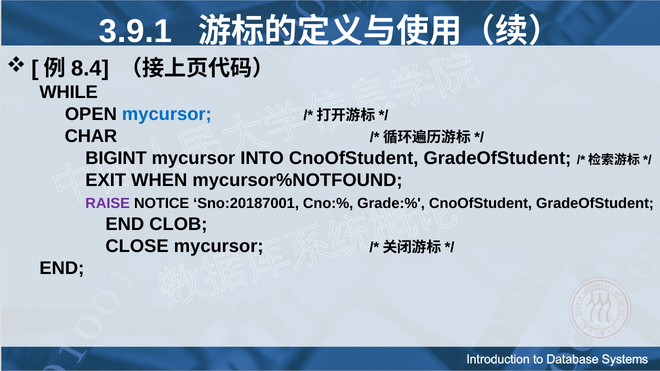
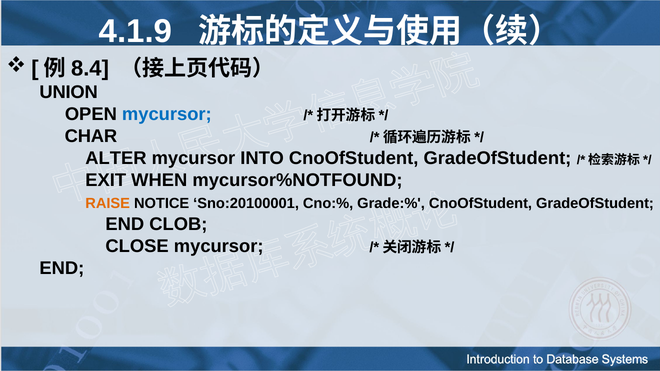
3.9.1: 3.9.1 -> 4.1.9 (135, 31)
WHILE: WHILE -> UNION (69, 92)
BIGINT: BIGINT -> ALTER (116, 158)
RAISE colour: purple -> orange (108, 204)
Sno:20187001: Sno:20187001 -> Sno:20100001 (246, 204)
